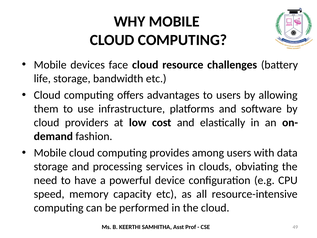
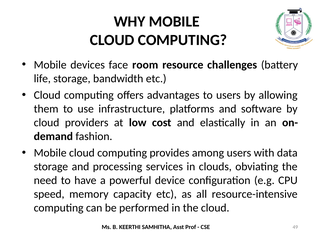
face cloud: cloud -> room (145, 65)
